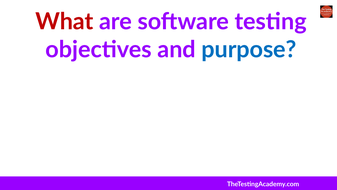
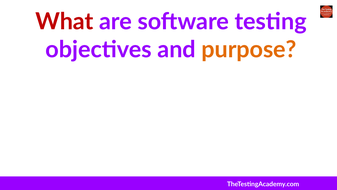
purpose colour: blue -> orange (249, 50)
